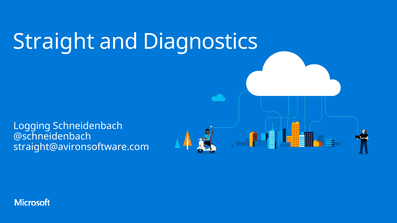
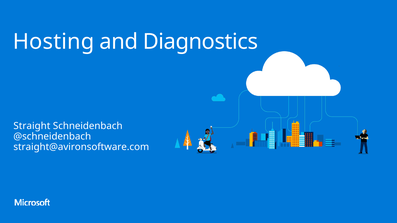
Straight: Straight -> Hosting (54, 42)
Logging: Logging -> Straight (32, 126)
